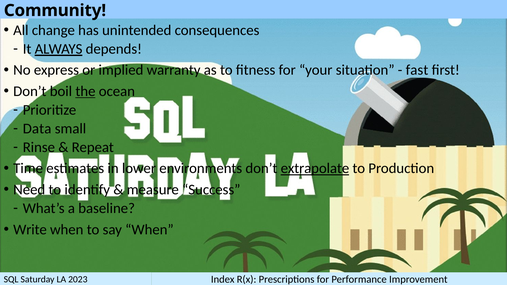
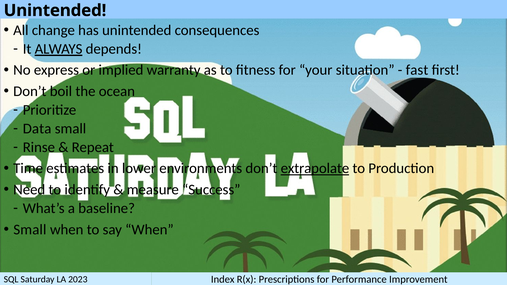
Community: Community -> Unintended (55, 10)
the underline: present -> none (85, 91)
Write: Write -> Small (30, 230)
